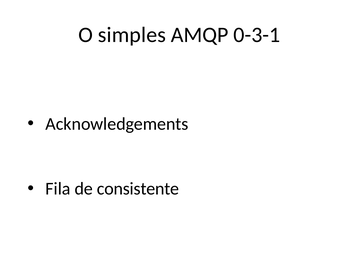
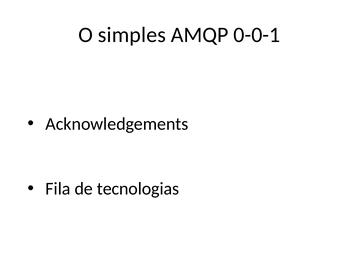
0-3-1: 0-3-1 -> 0-0-1 (257, 35)
consistente: consistente -> tecnologias (138, 188)
